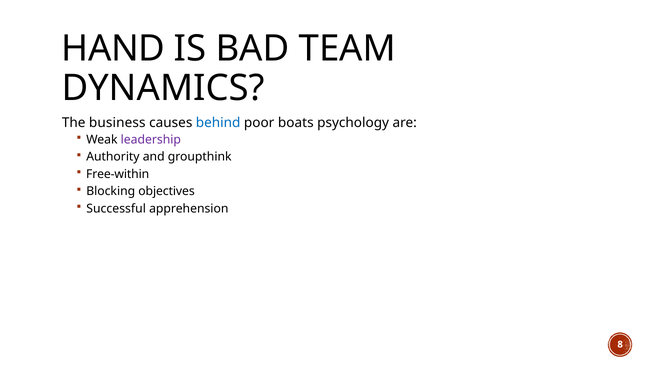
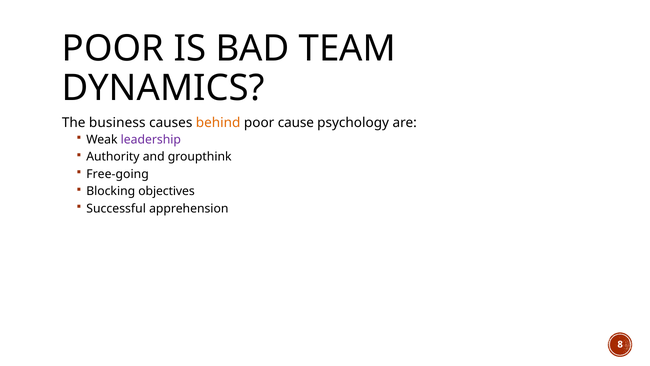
HAND: HAND -> POOR (113, 49)
behind colour: blue -> orange (218, 123)
boats: boats -> cause (296, 123)
Free-within: Free-within -> Free-going (118, 174)
